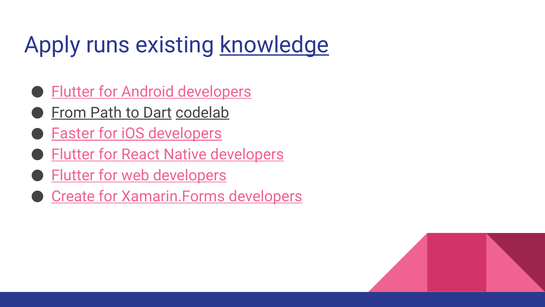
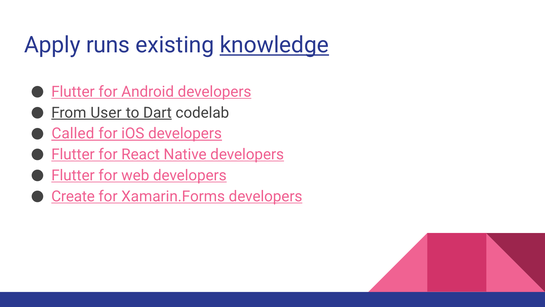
Path: Path -> User (106, 113)
codelab underline: present -> none (202, 113)
Faster: Faster -> Called (73, 133)
